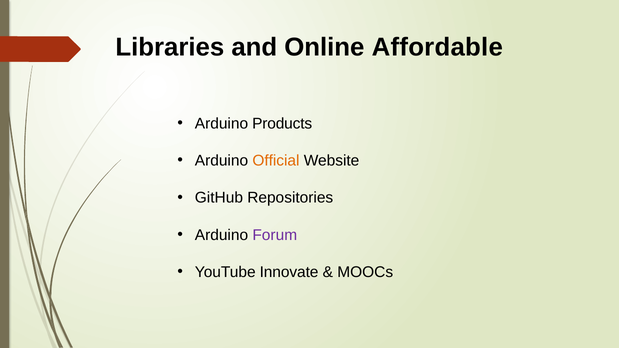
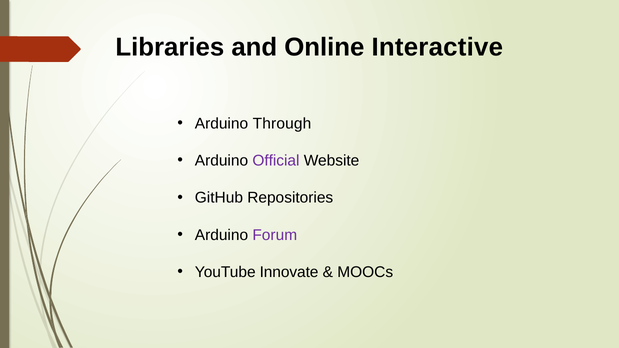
Affordable: Affordable -> Interactive (437, 47)
Products: Products -> Through (282, 124)
Official colour: orange -> purple (276, 161)
